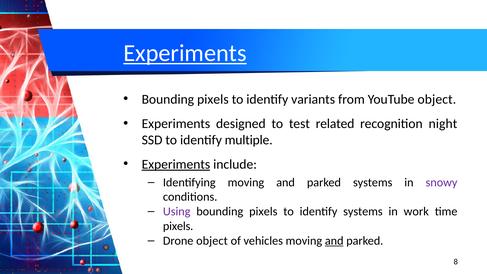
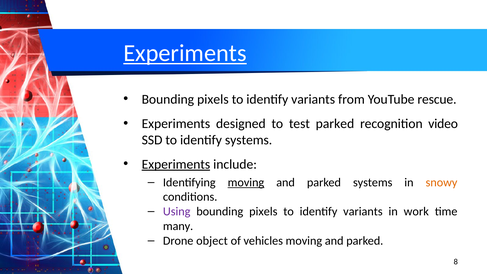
YouTube object: object -> rescue (437, 99)
test related: related -> parked (335, 124)
night: night -> video (443, 124)
identify multiple: multiple -> systems (249, 140)
moving underline: none -> present (246, 182)
snowy colour: purple -> orange (441, 182)
systems: systems -> variants (363, 212)
pixels: pixels -> many (178, 226)
and underline: present -> none (334, 241)
